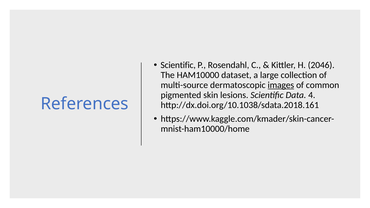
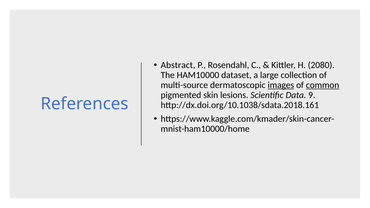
Scientific: Scientific -> Abstract (178, 65)
2046: 2046 -> 2080 (321, 65)
common underline: none -> present (323, 85)
4: 4 -> 9 (312, 95)
